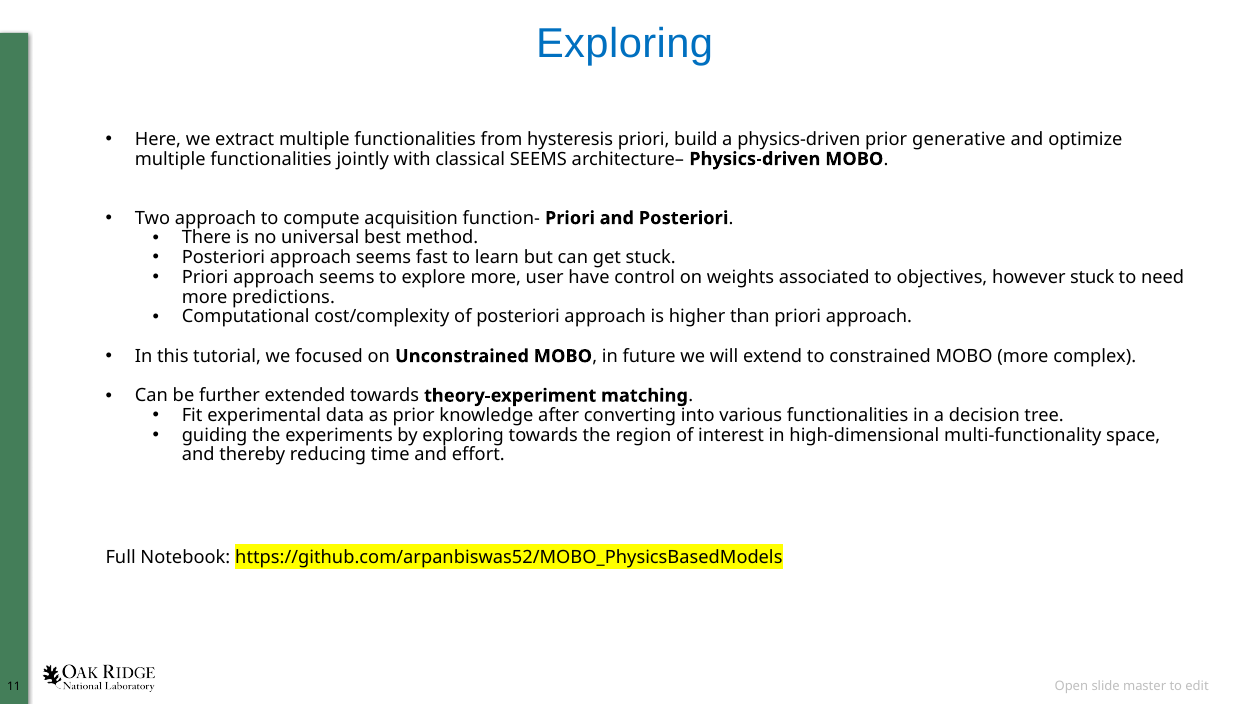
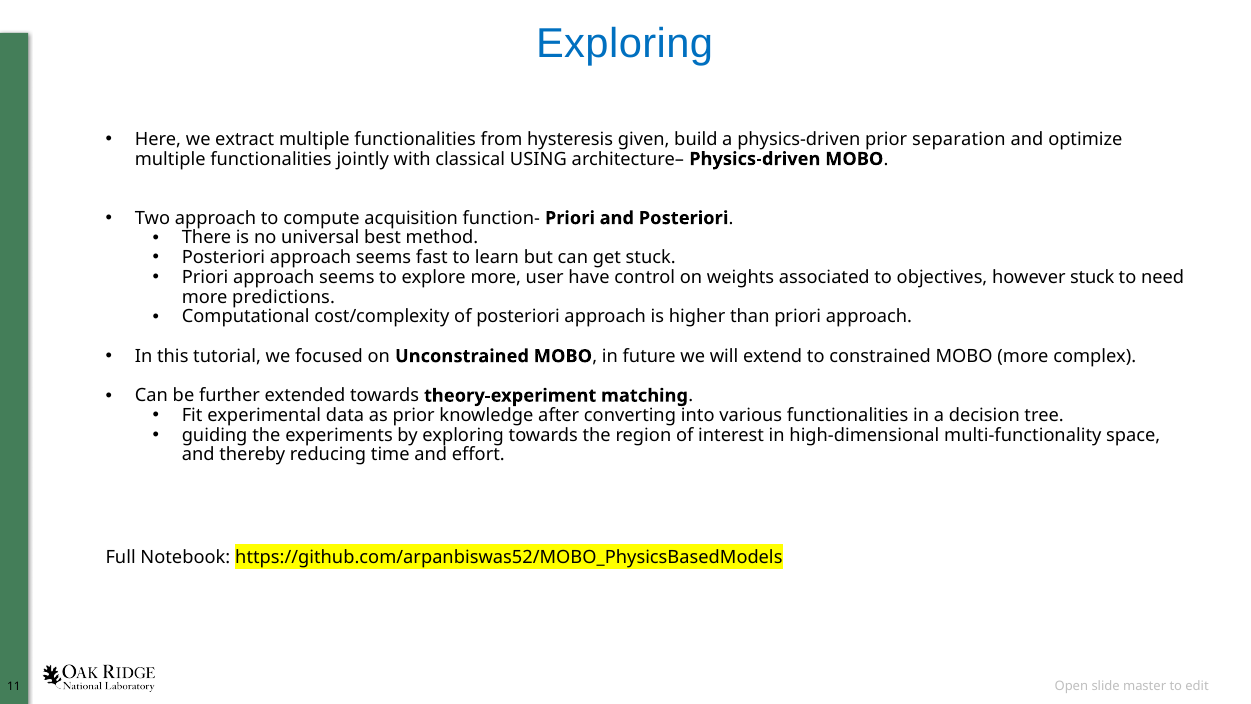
hysteresis priori: priori -> given (644, 139)
generative: generative -> separation (959, 139)
classical SEEMS: SEEMS -> USING (538, 159)
